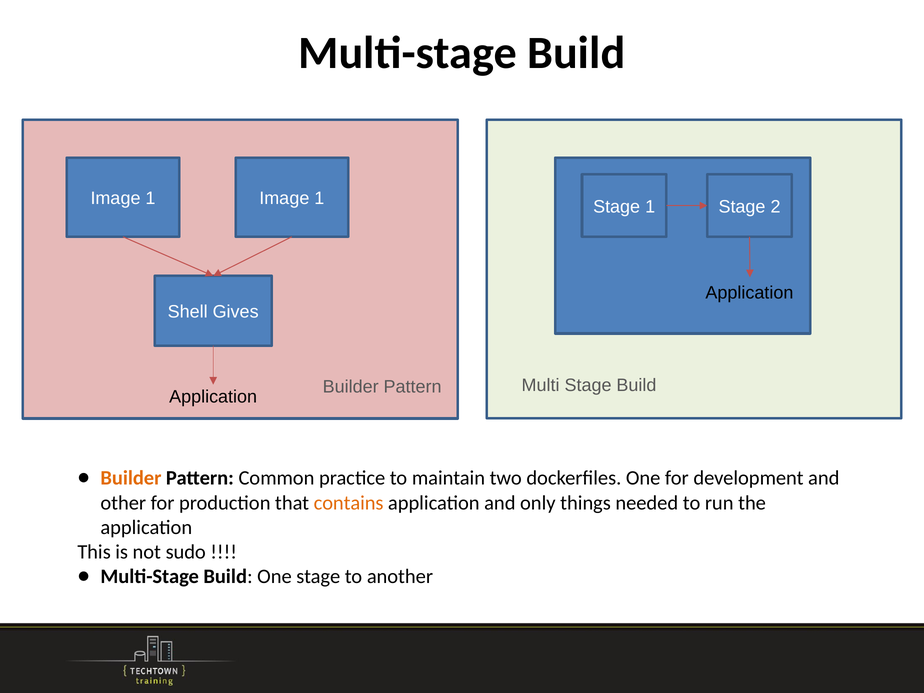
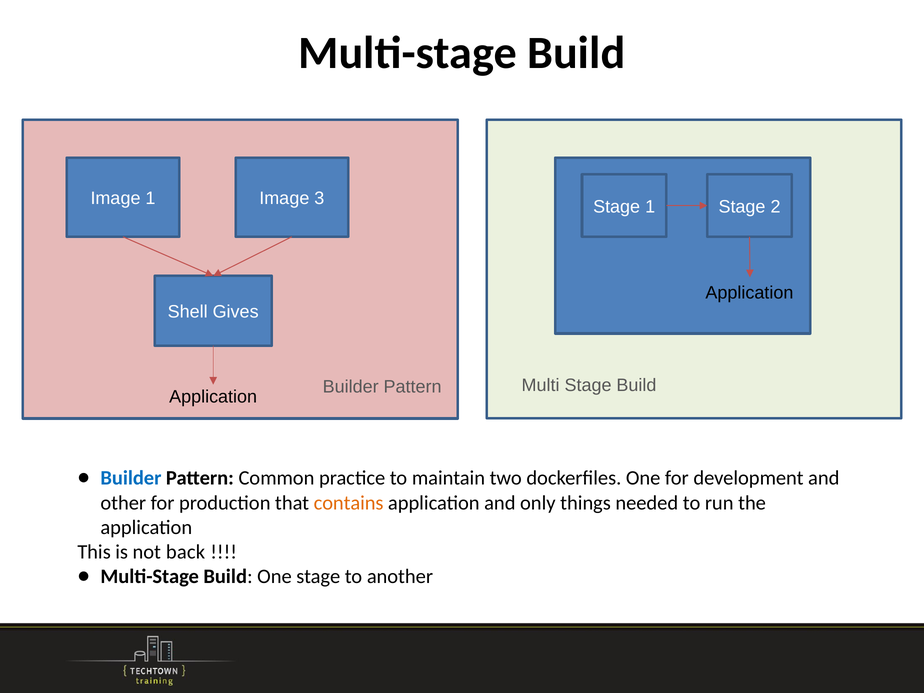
1 Image 1: 1 -> 3 (319, 198)
Builder colour: orange -> blue (131, 478)
sudo: sudo -> back (186, 552)
